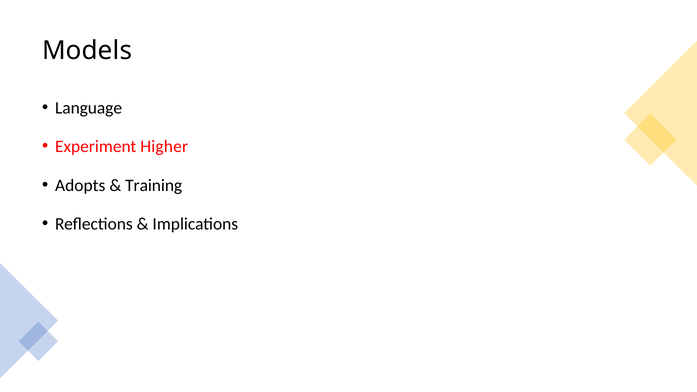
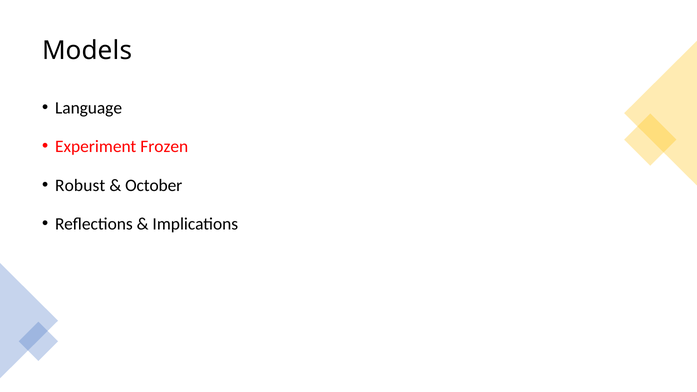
Higher: Higher -> Frozen (164, 147)
Adopts: Adopts -> Robust (80, 185)
Training: Training -> October (154, 185)
